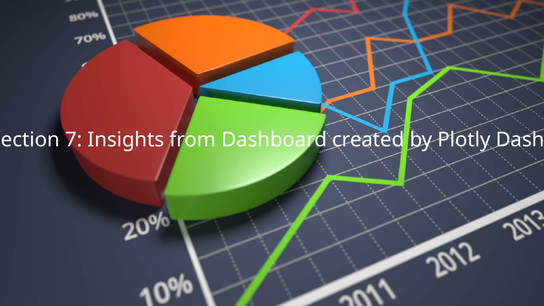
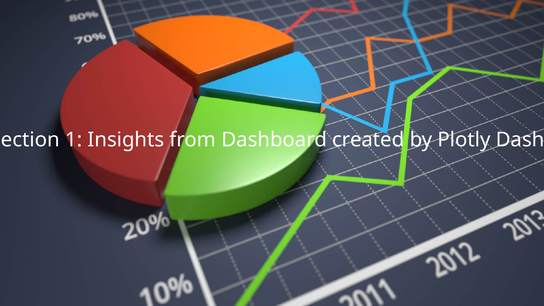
7: 7 -> 1 (74, 140)
